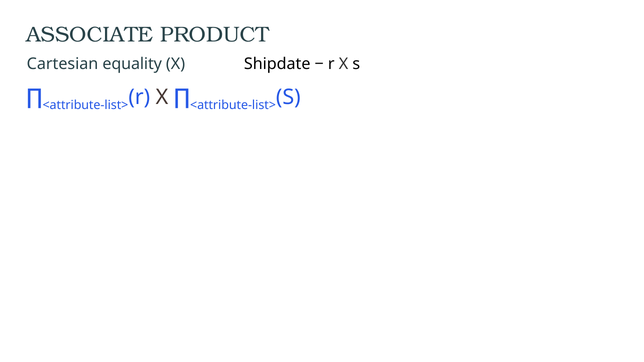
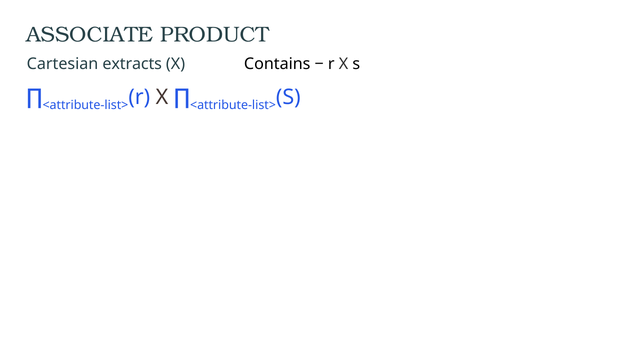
equality: equality -> extracts (132, 64)
Shipdate: Shipdate -> Contains (277, 64)
